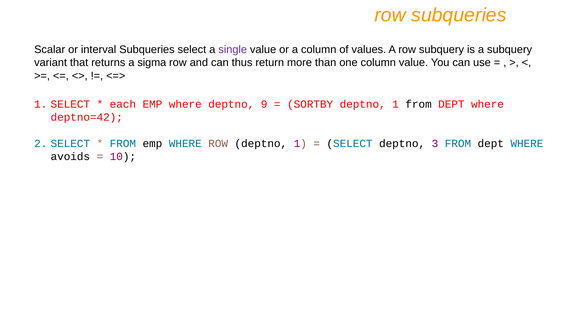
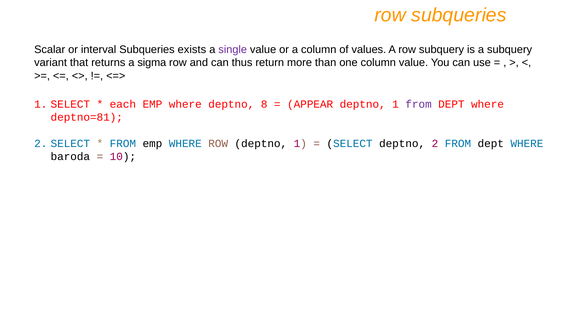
Subqueries select: select -> exists (192, 50)
9: 9 -> 8 (264, 104)
SORTBY: SORTBY -> APPEAR (310, 104)
from colour: black -> purple (419, 104)
deptno=42: deptno=42 -> deptno=81 (87, 118)
deptno 3: 3 -> 2 (435, 144)
avoids: avoids -> baroda (70, 157)
